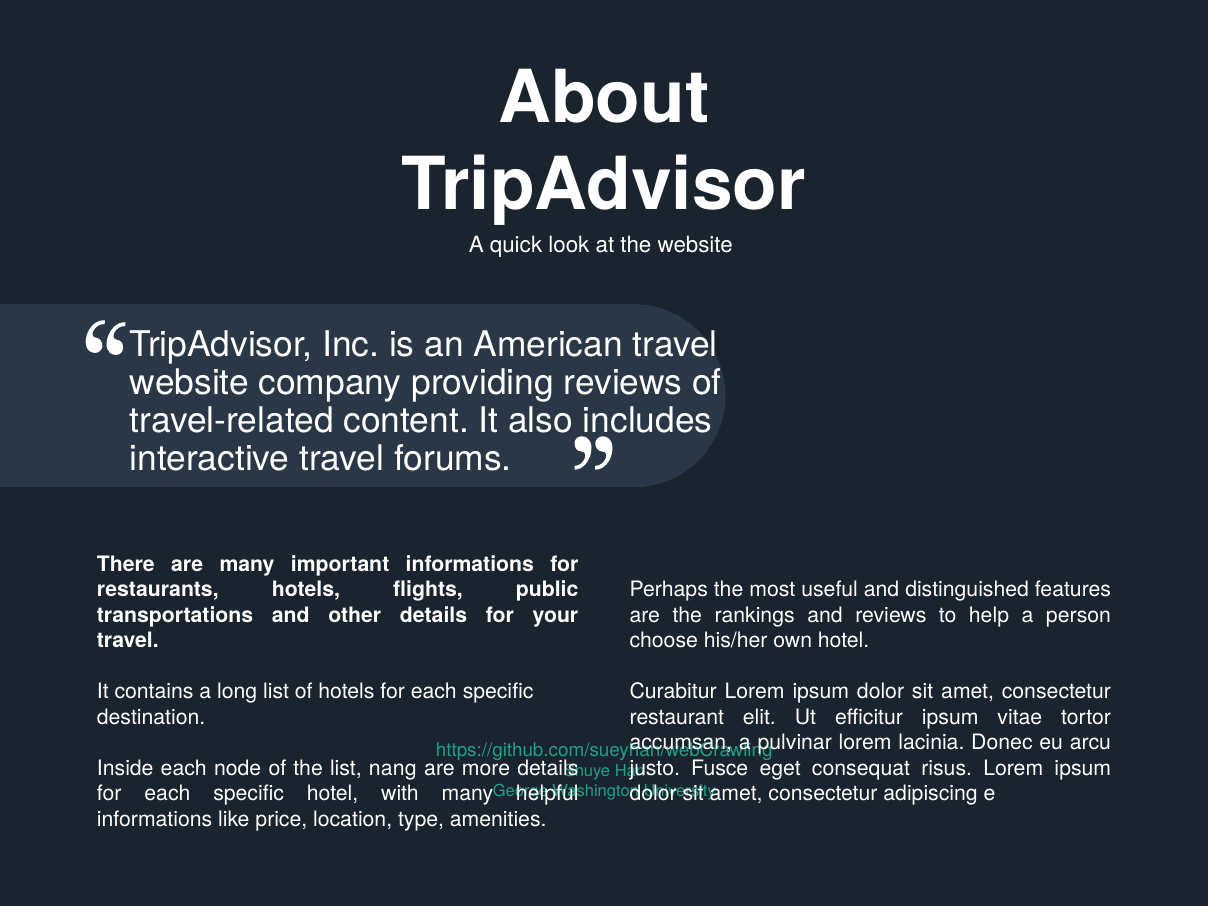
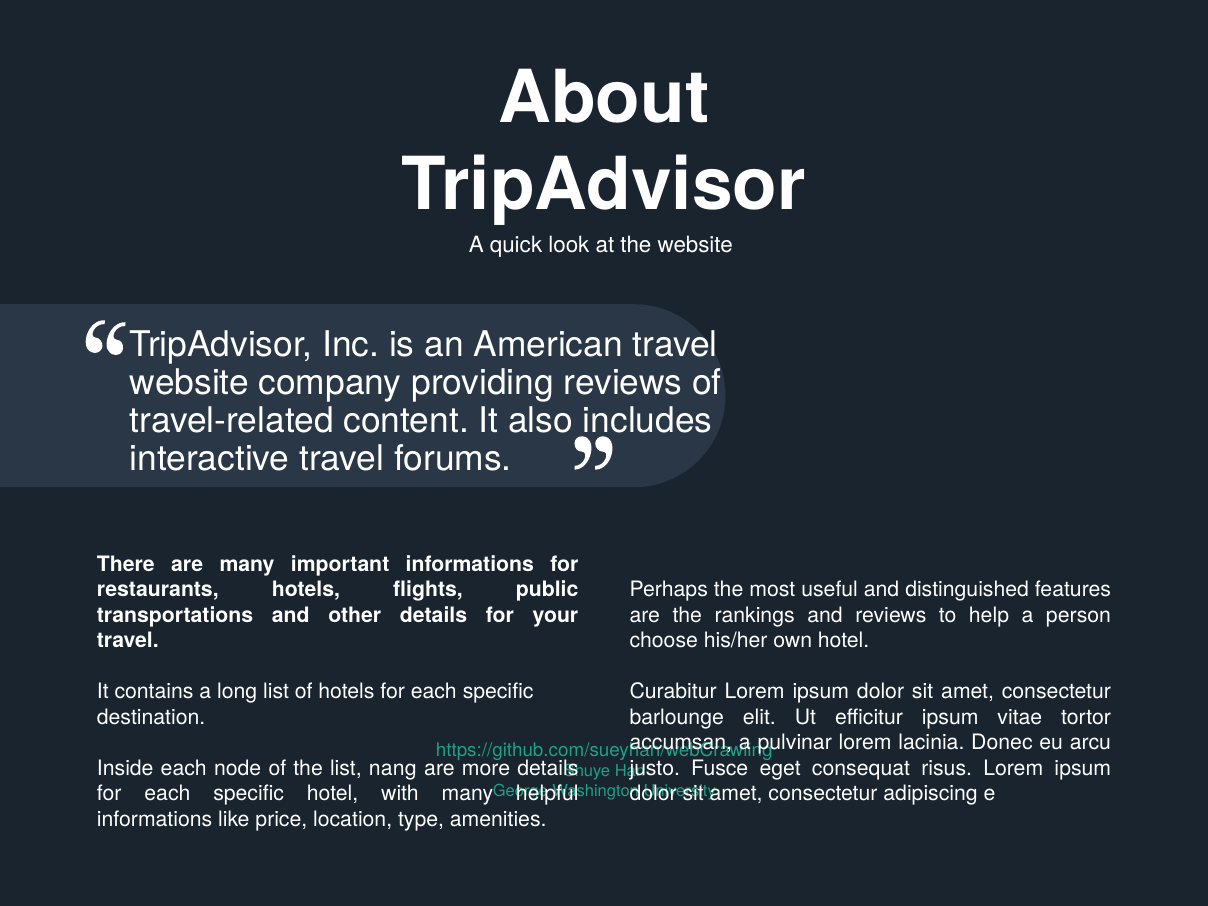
restaurant: restaurant -> barlounge (677, 717)
